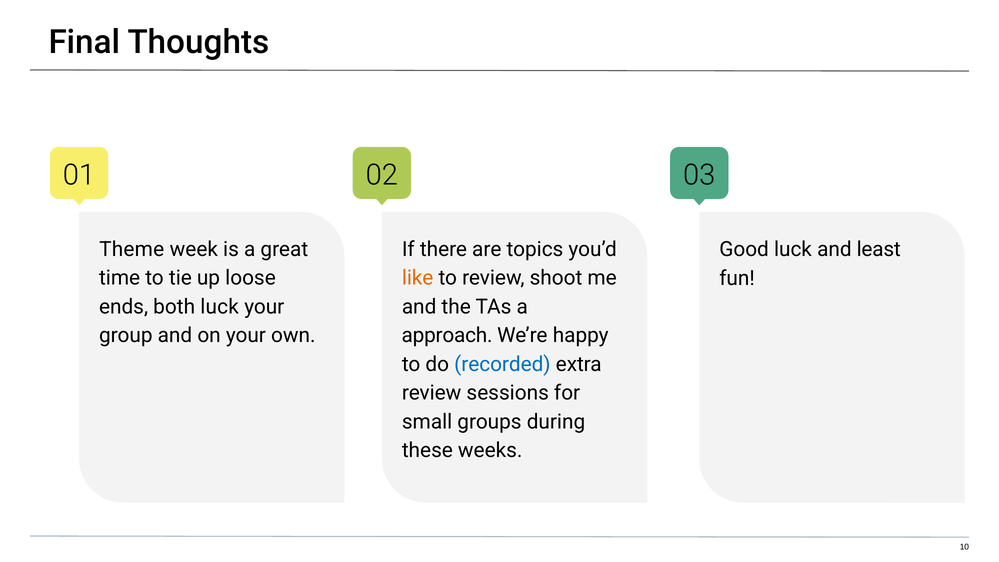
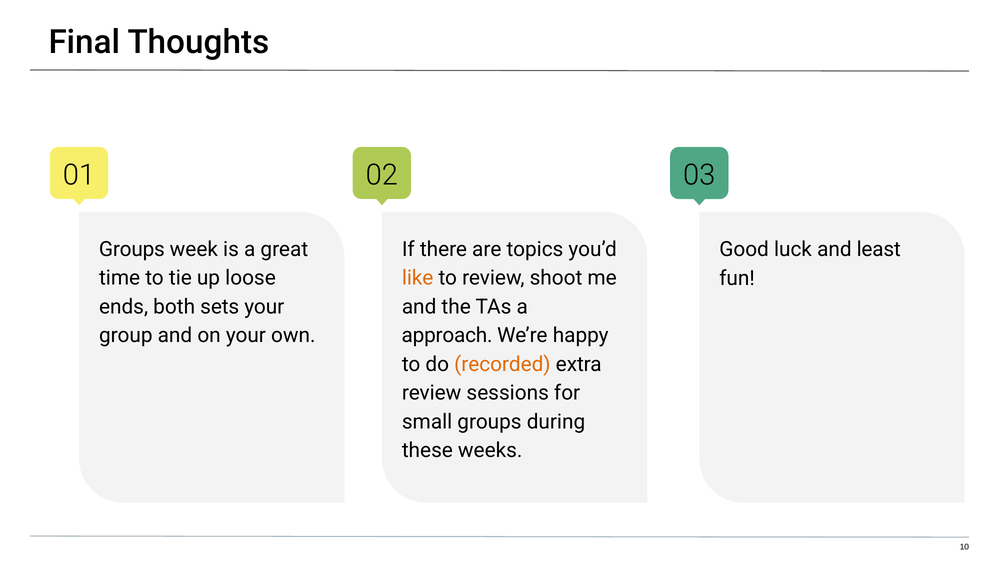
Theme: Theme -> Groups (132, 249)
both luck: luck -> sets (220, 307)
recorded colour: blue -> orange (502, 364)
